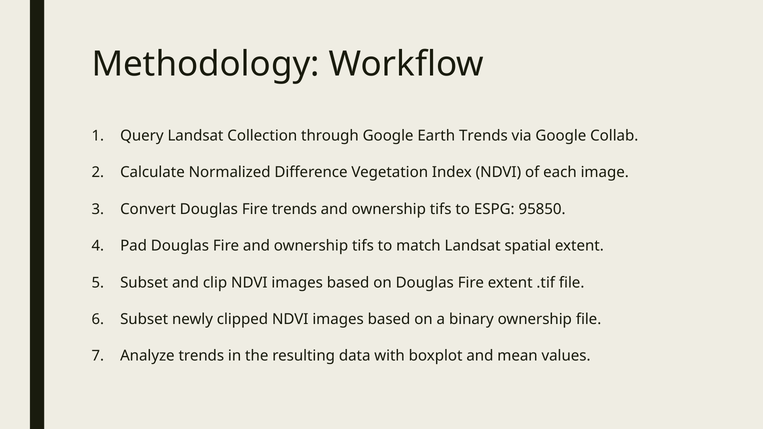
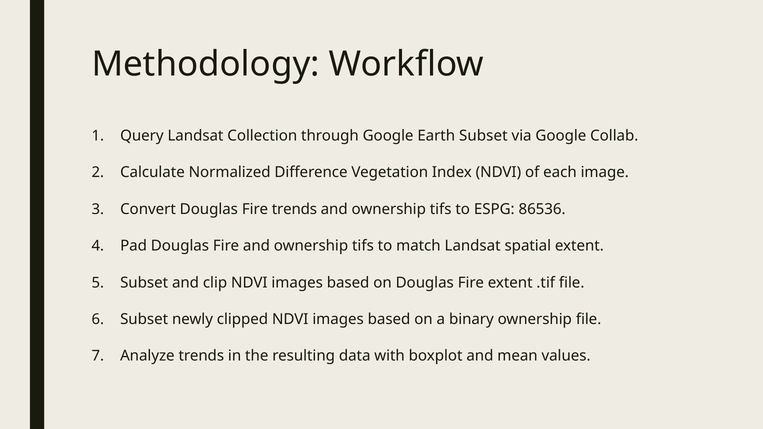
Earth Trends: Trends -> Subset (483, 136)
95850: 95850 -> 86536 (542, 209)
